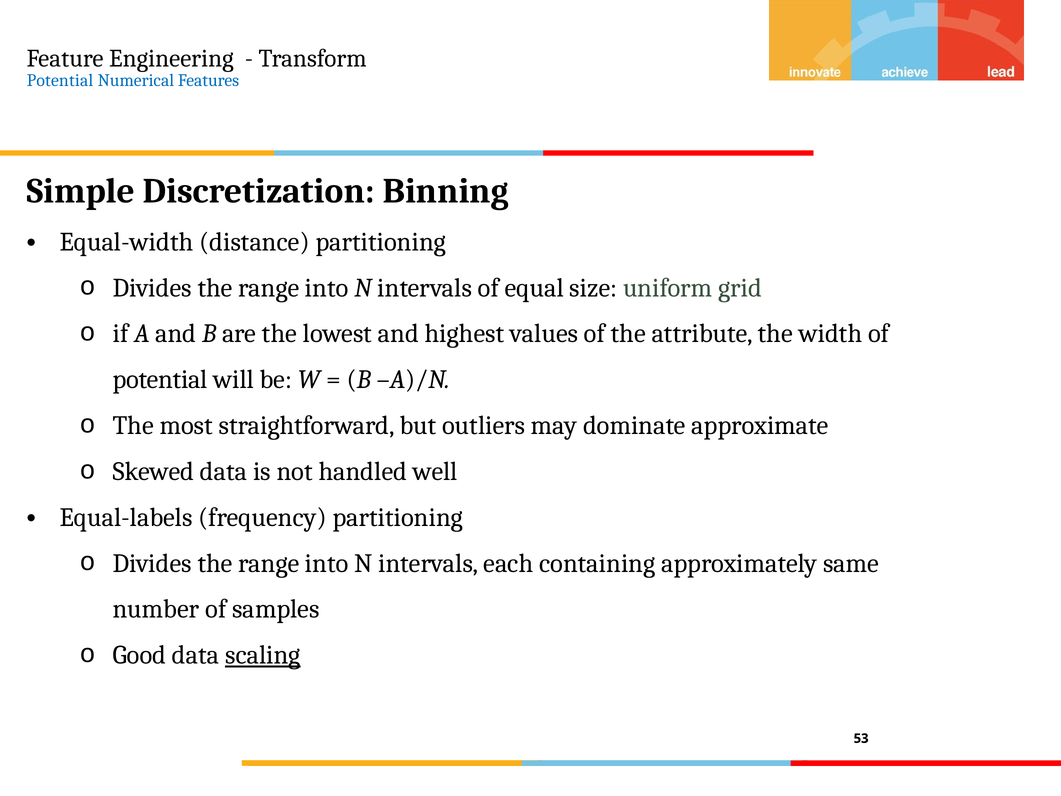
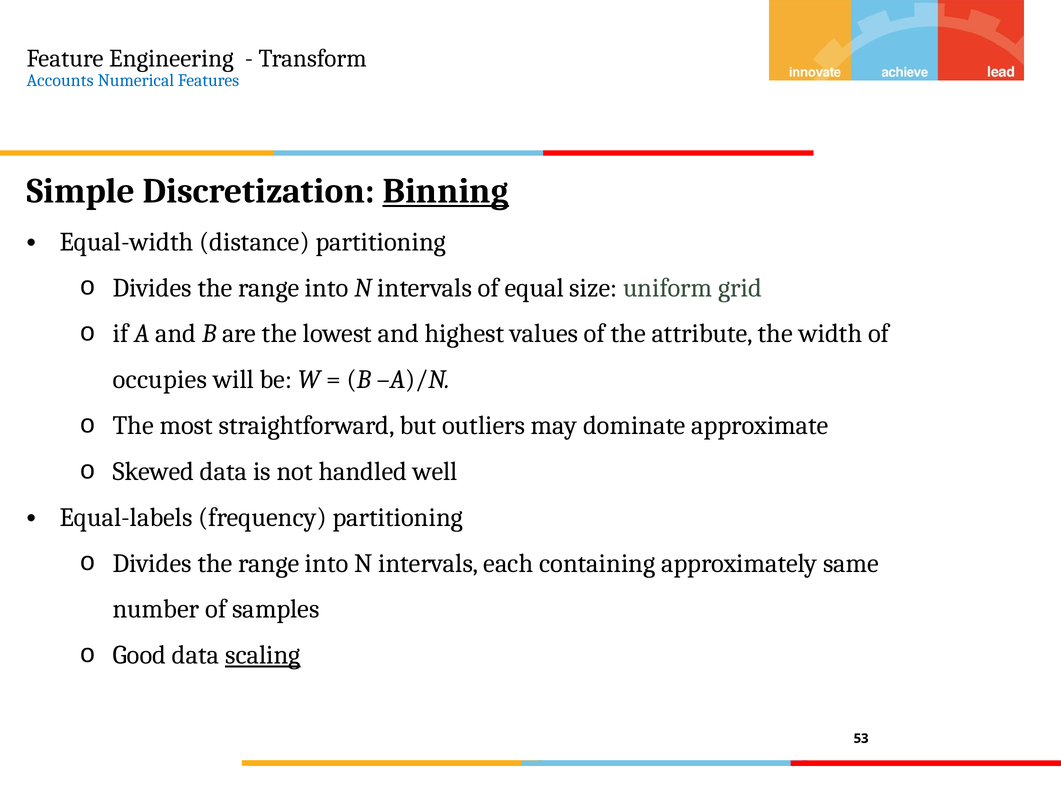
Potential: Potential -> Accounts (60, 80)
Binning underline: none -> present (446, 191)
potential: potential -> occupies (160, 379)
